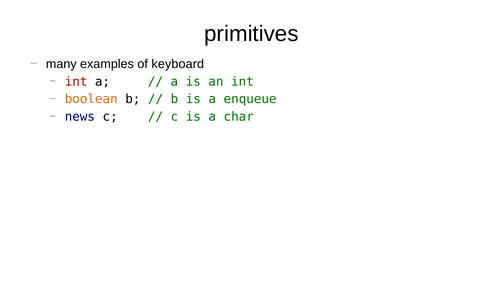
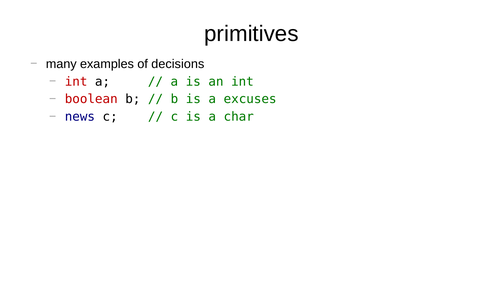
keyboard: keyboard -> decisions (178, 64)
boolean colour: orange -> red (91, 99)
enqueue: enqueue -> excuses (250, 99)
